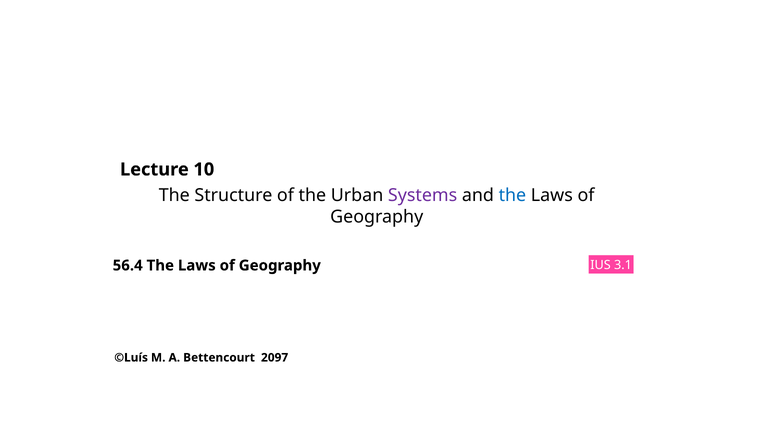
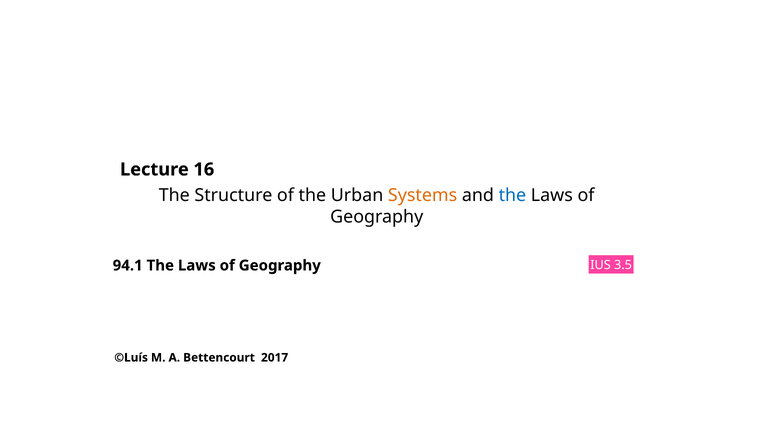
10: 10 -> 16 (204, 169)
Systems colour: purple -> orange (423, 195)
56.4: 56.4 -> 94.1 (128, 265)
3.1: 3.1 -> 3.5 (623, 265)
2097: 2097 -> 2017 (275, 358)
